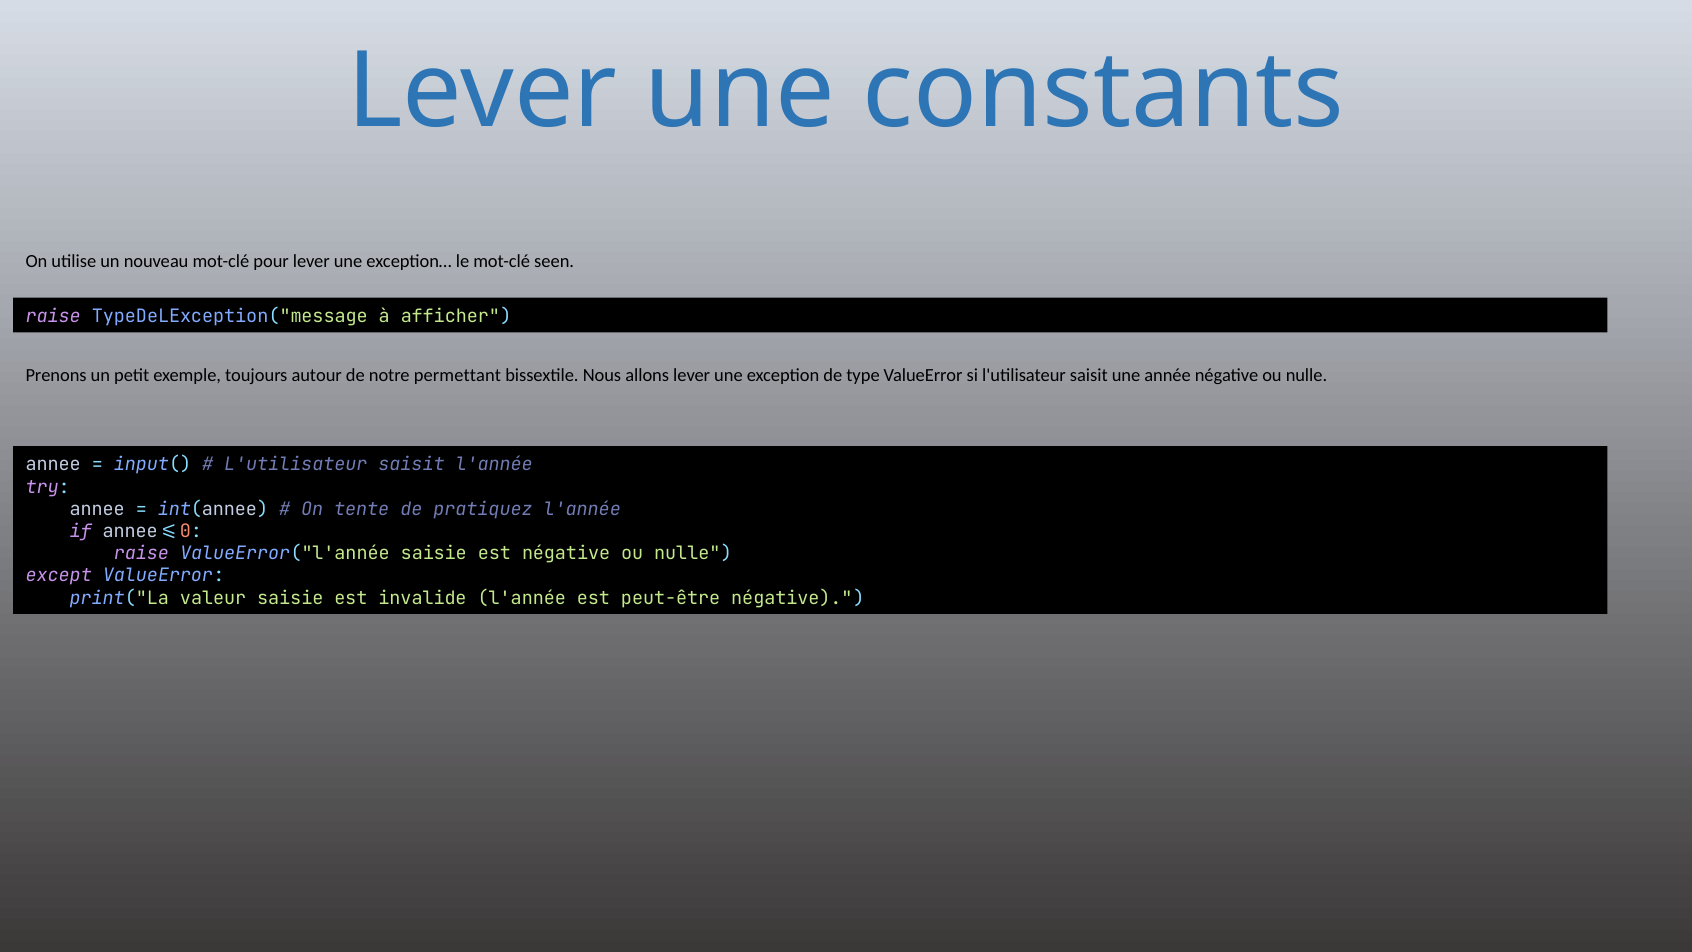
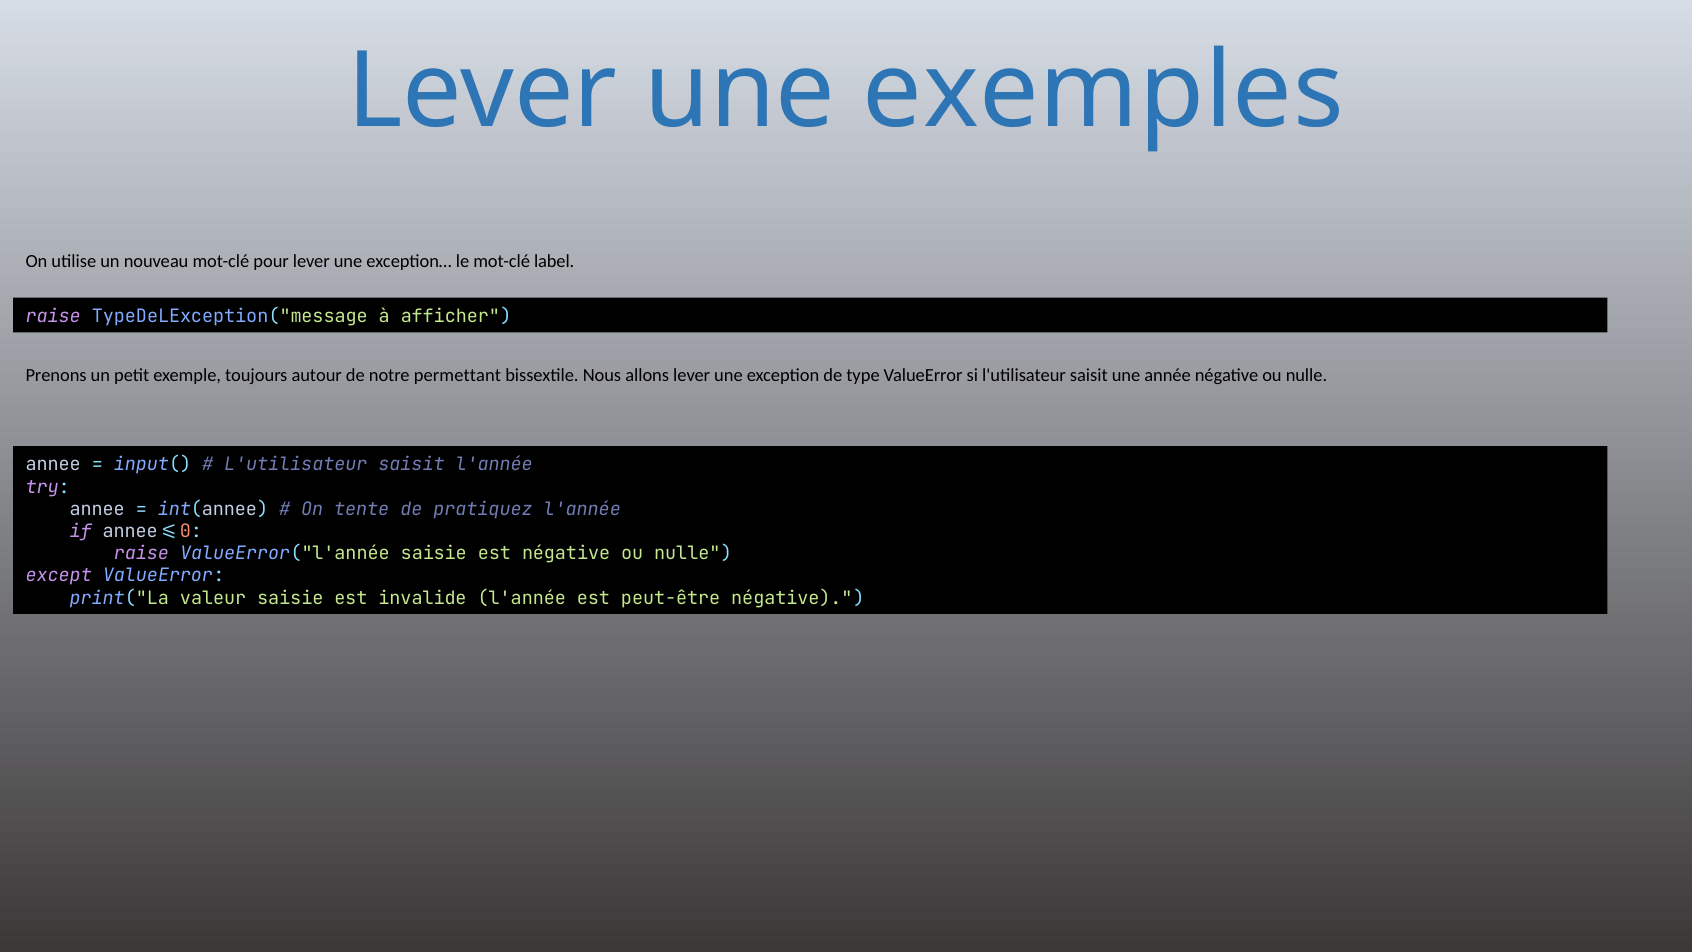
constants: constants -> exemples (1103, 91)
seen: seen -> label (554, 261)
